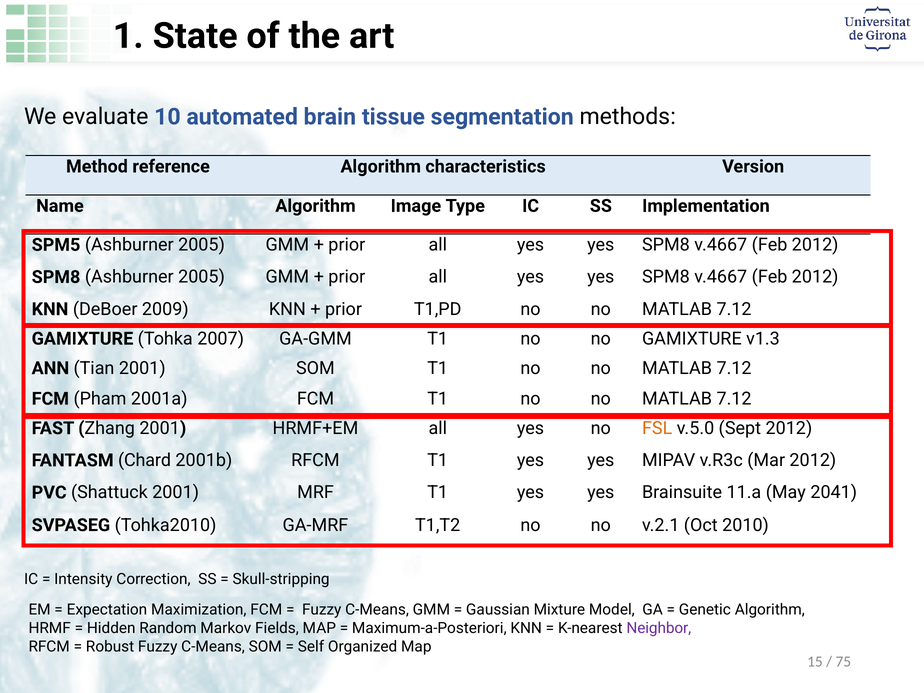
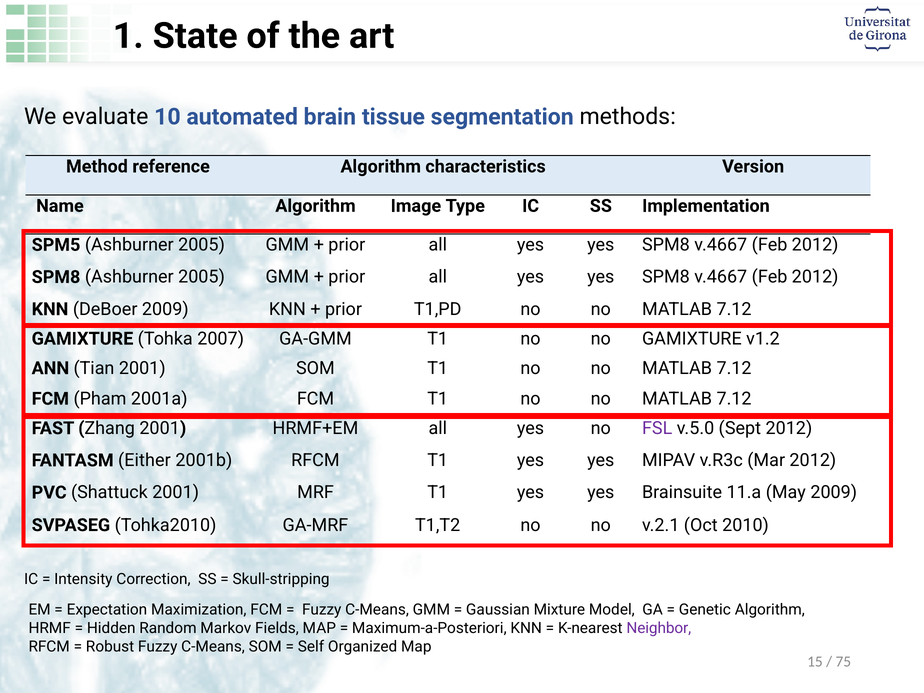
v1.3: v1.3 -> v1.2 (763, 339)
FSL colour: orange -> purple (657, 428)
Chard: Chard -> Either (144, 460)
May 2041: 2041 -> 2009 (834, 493)
